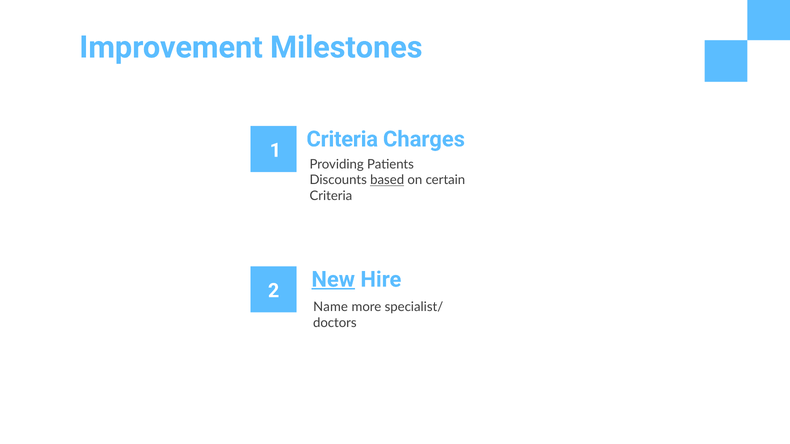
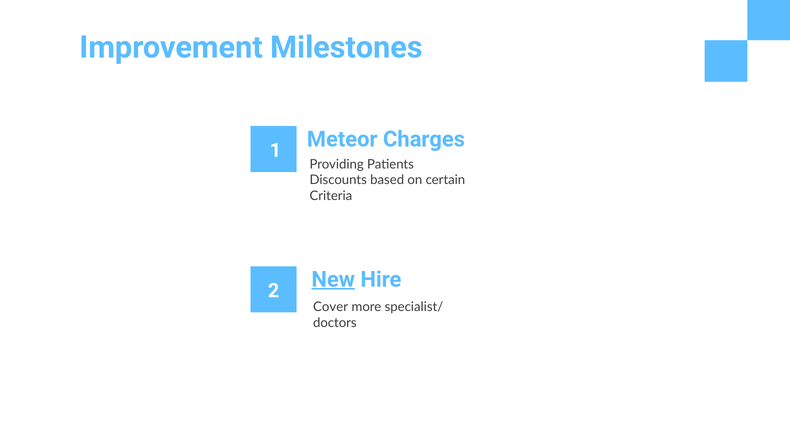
Criteria: Criteria -> Meteor (342, 139)
based underline: present -> none (387, 180)
Name: Name -> Cover (331, 307)
